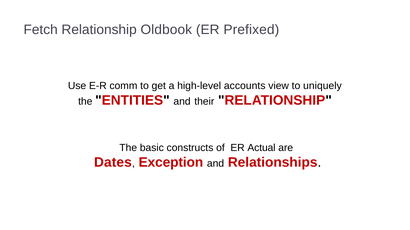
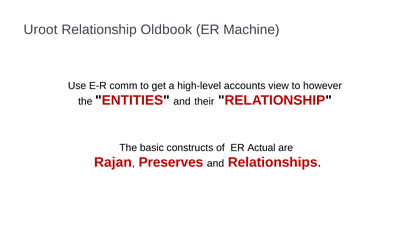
Fetch: Fetch -> Uroot (41, 30)
Prefixed: Prefixed -> Machine (251, 30)
uniquely: uniquely -> however (323, 86)
Dates: Dates -> Rajan (113, 163)
Exception: Exception -> Preserves (171, 163)
